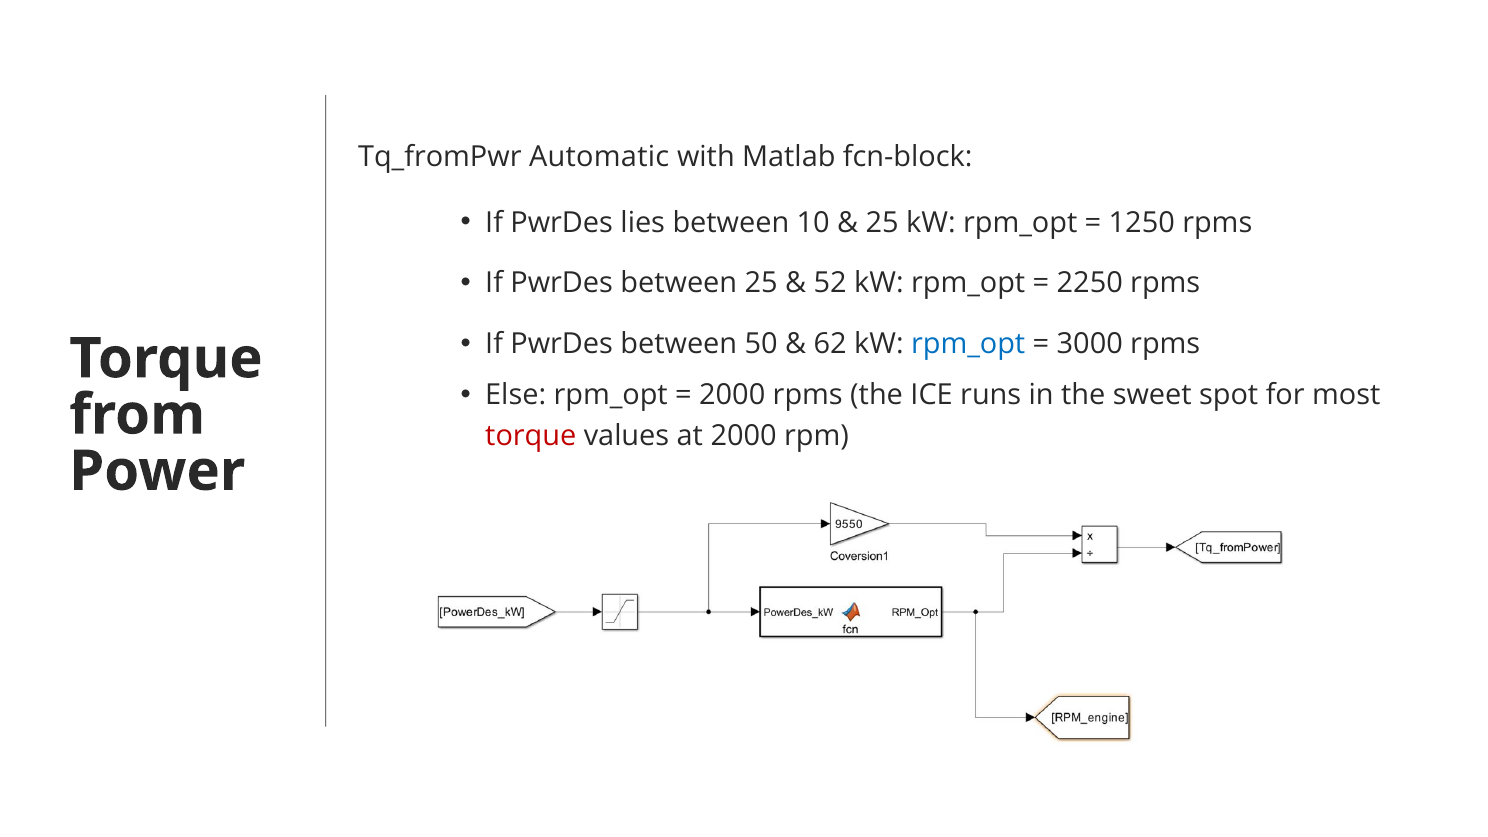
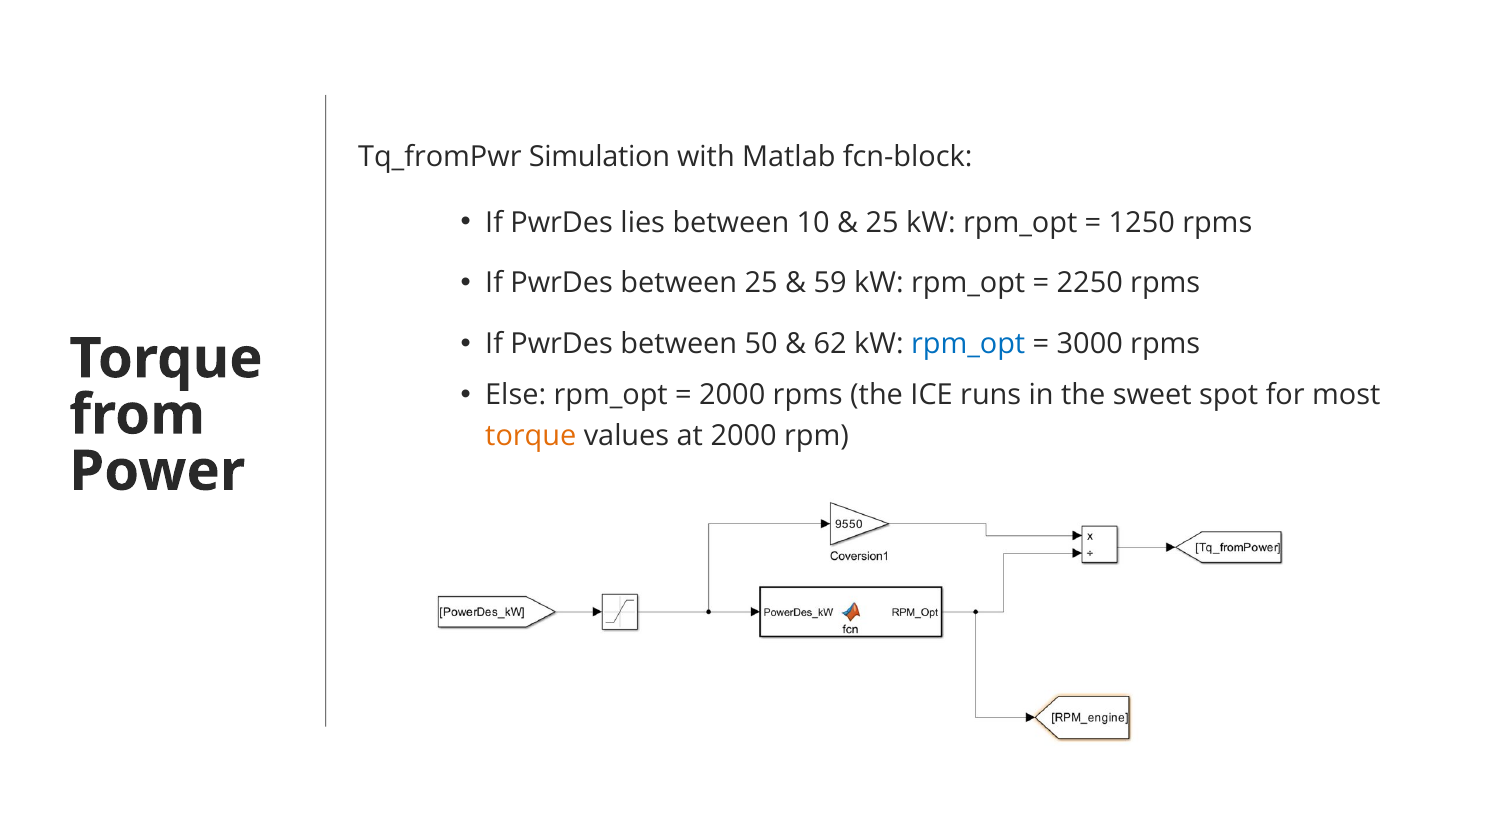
Automatic: Automatic -> Simulation (599, 157)
52: 52 -> 59 (830, 283)
torque colour: red -> orange (531, 436)
